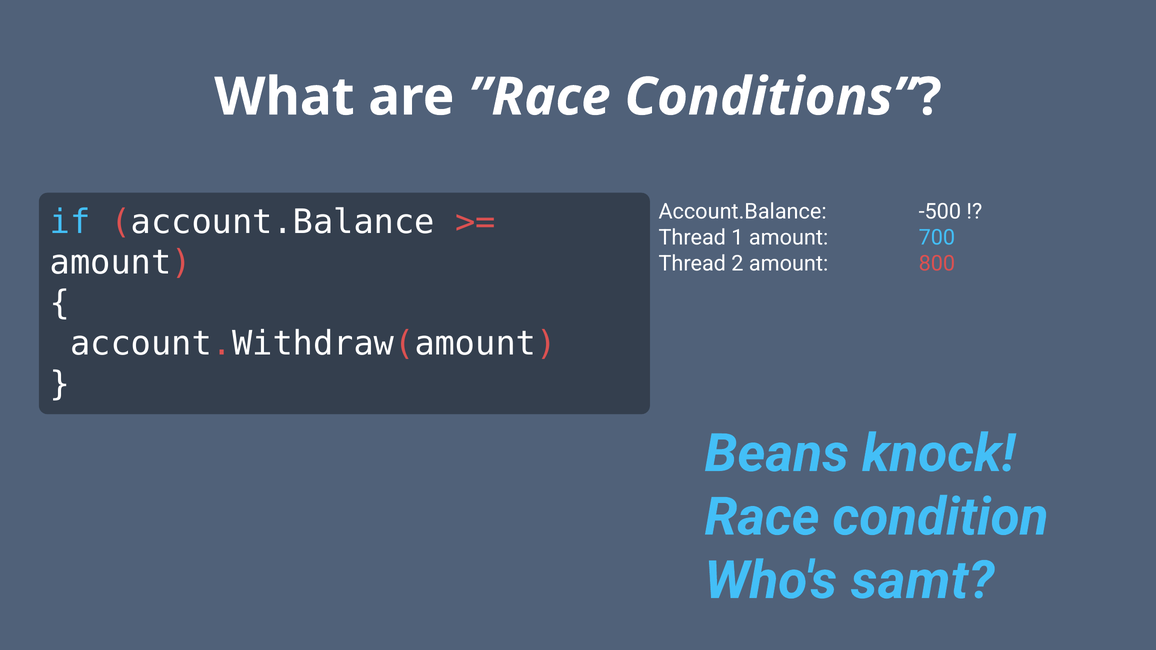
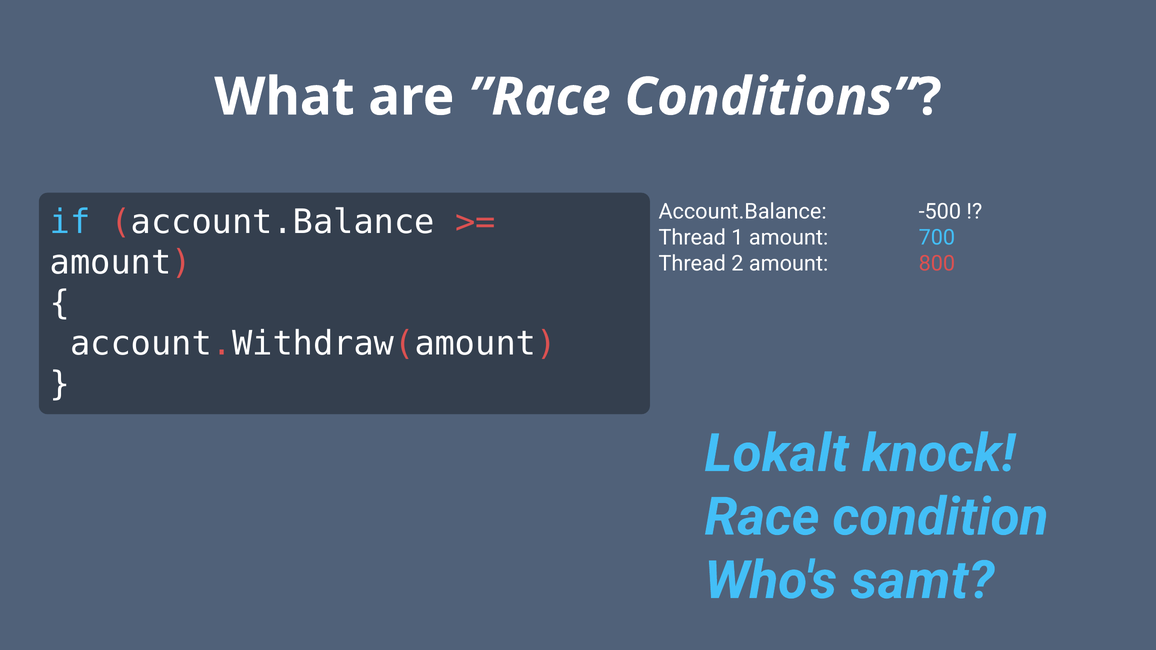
Beans: Beans -> Lokalt (777, 454)
